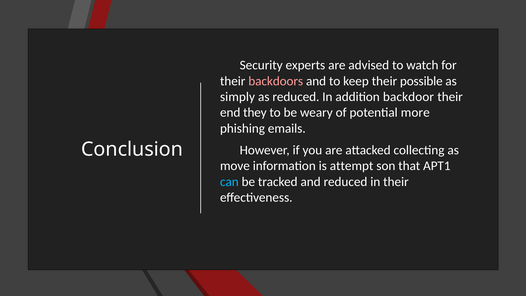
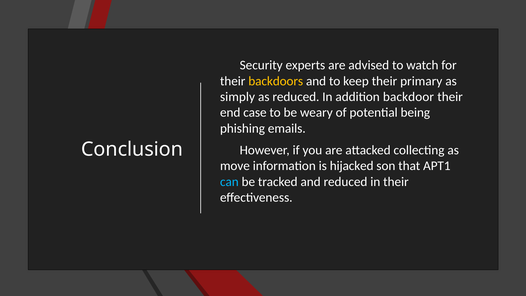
backdoors colour: pink -> yellow (276, 81)
possible: possible -> primary (421, 81)
they: they -> case (255, 113)
more: more -> being (415, 113)
attempt: attempt -> hijacked (352, 166)
